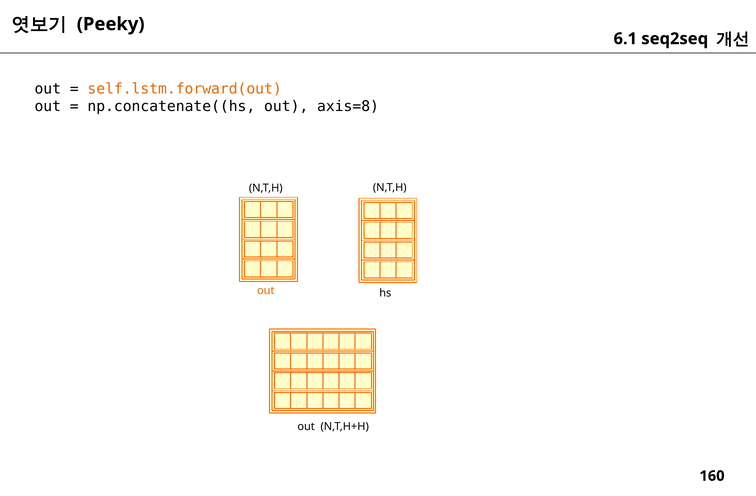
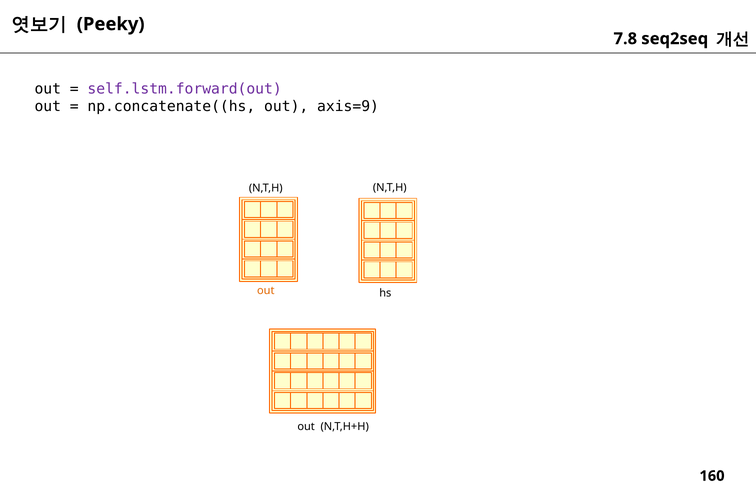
6.1: 6.1 -> 7.8 (625, 39)
self.lstm.forward(out colour: orange -> purple (185, 89)
axis=8: axis=8 -> axis=9 (348, 107)
